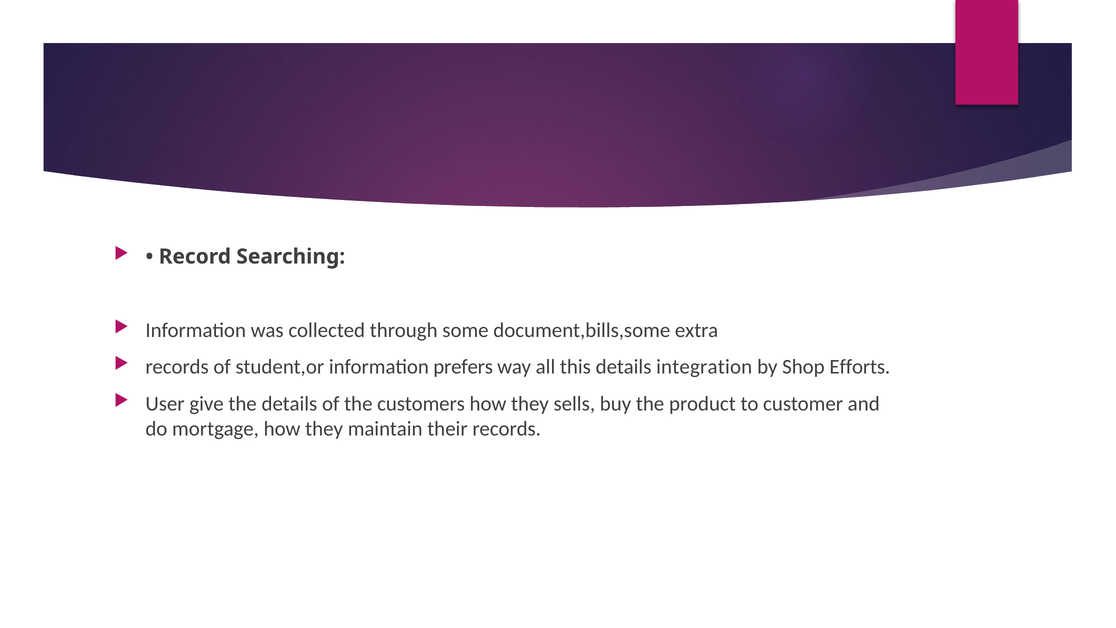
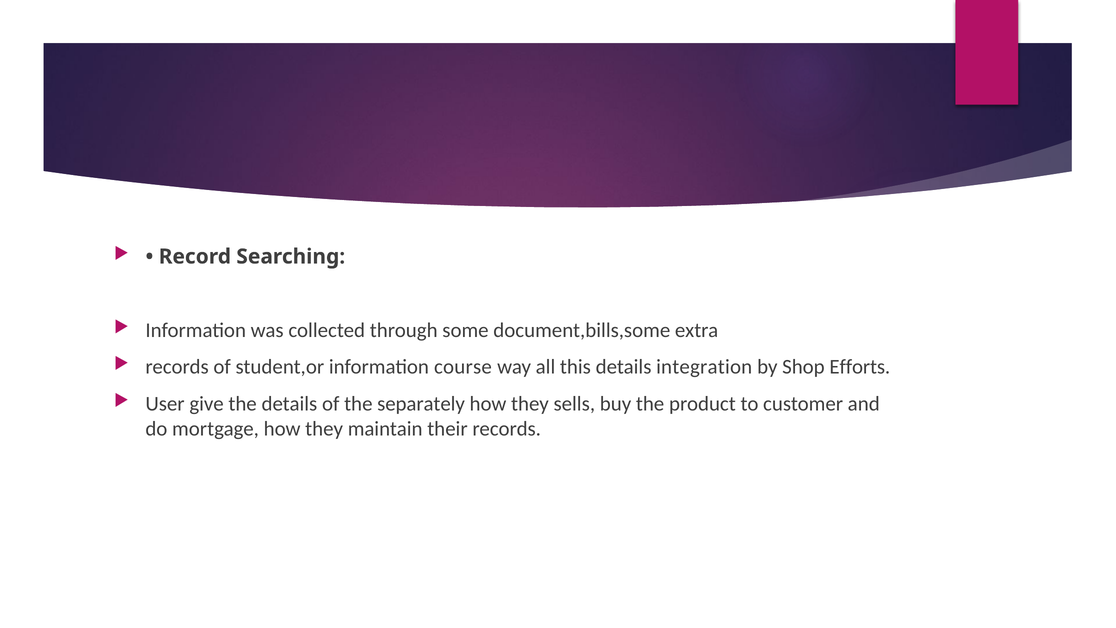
prefers: prefers -> course (463, 367)
customers: customers -> separately (421, 403)
